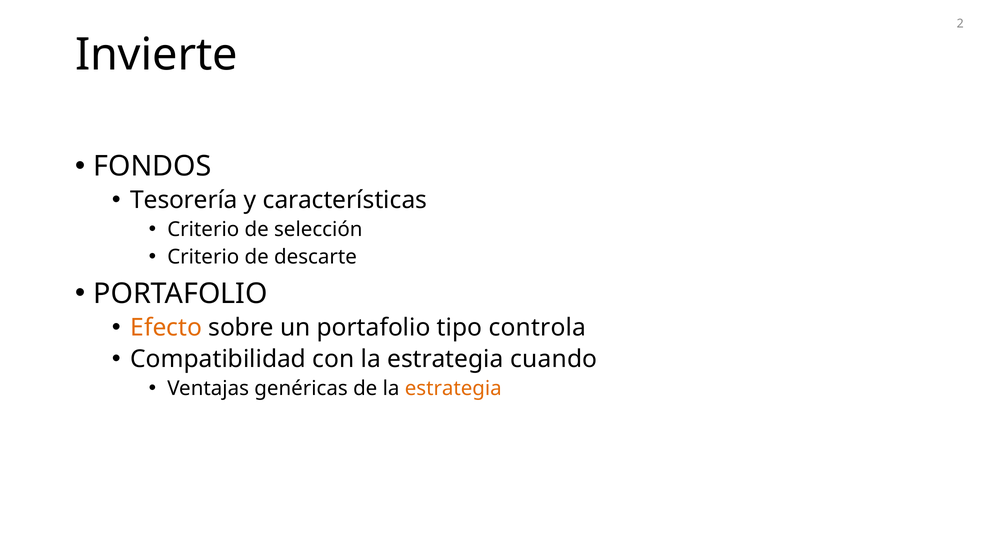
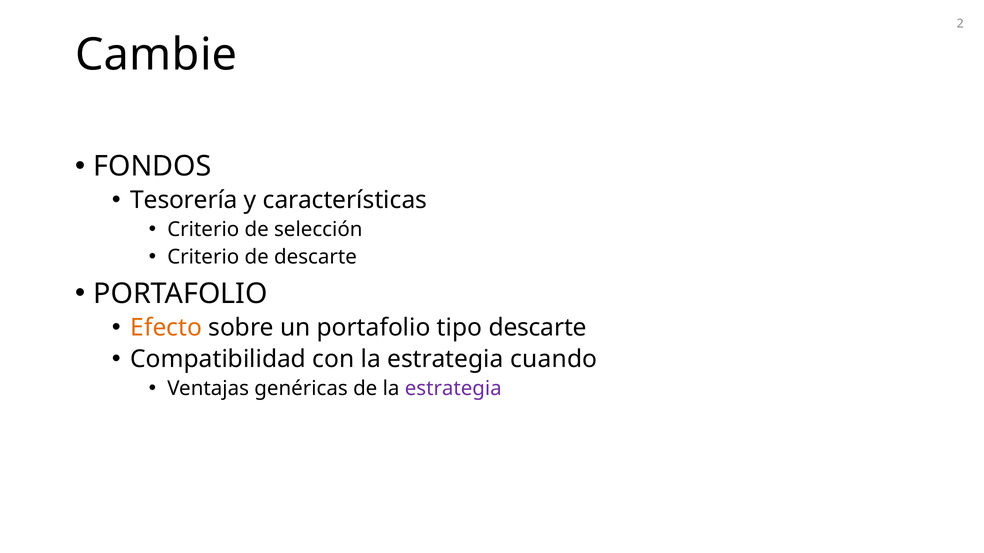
Invierte: Invierte -> Cambie (156, 55)
tipo controla: controla -> descarte (538, 328)
estrategia colour: orange -> purple (453, 389)
